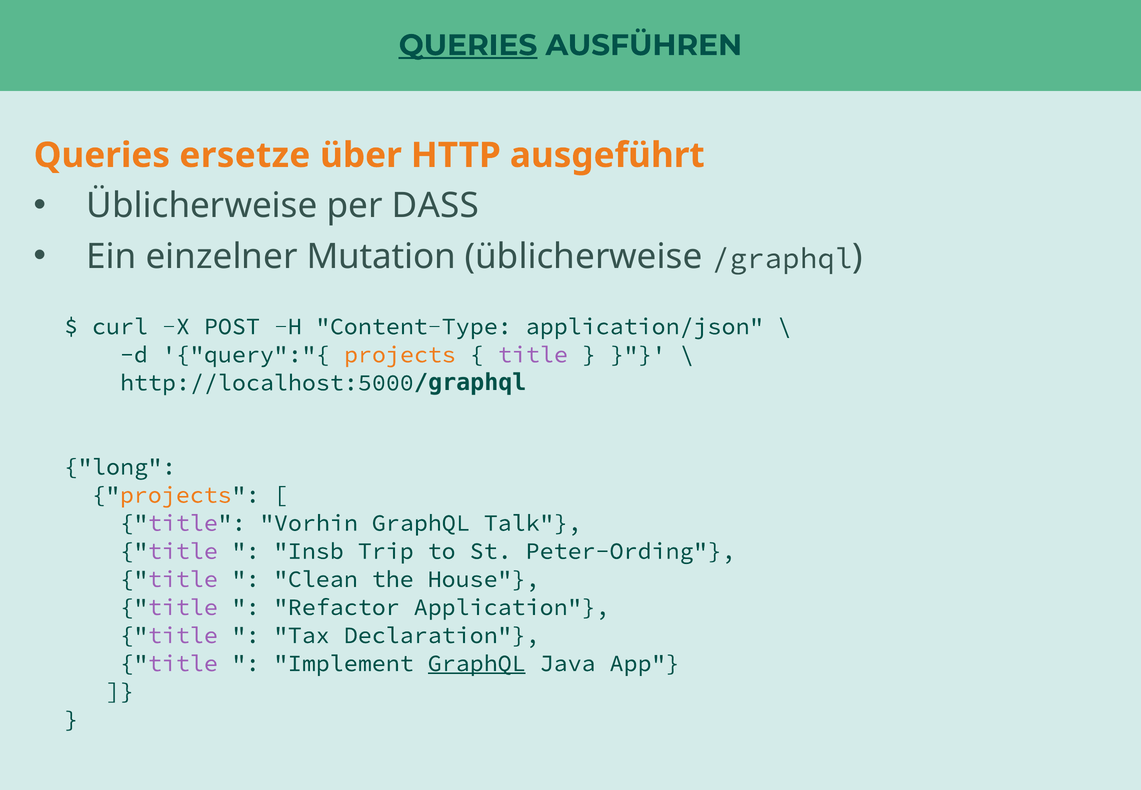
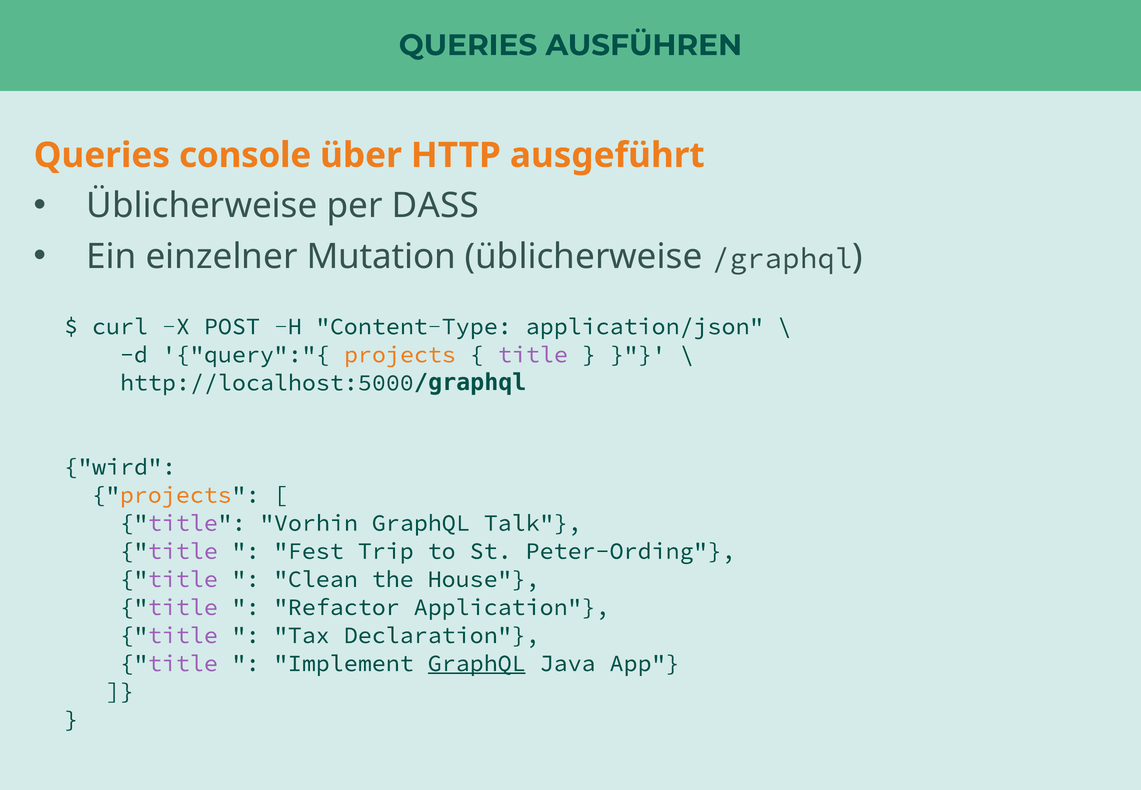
QUERIES underline: present -> none (468, 45)
ersetze: ersetze -> console (245, 155)
long: long -> wird (120, 467)
Insb: Insb -> Fest (309, 551)
